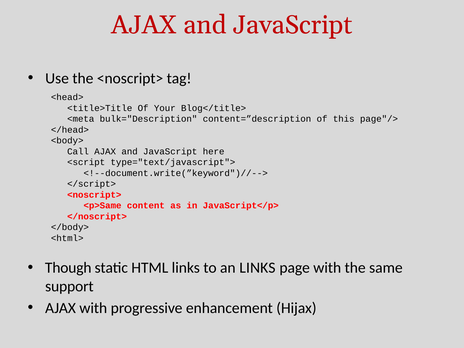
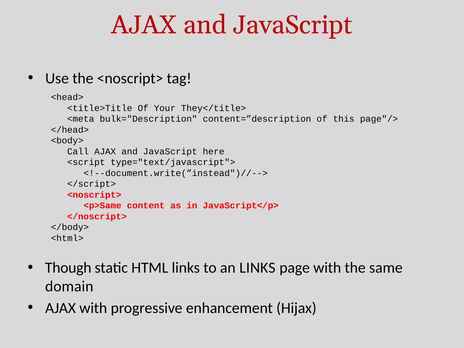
Blog</title>: Blog</title> -> They</title> (214, 108)
<!--document.write(”keyword")//-->: <!--document.write(”keyword")//--> -> <!--document.write(”instead")//--> (176, 173)
support: support -> domain (69, 286)
